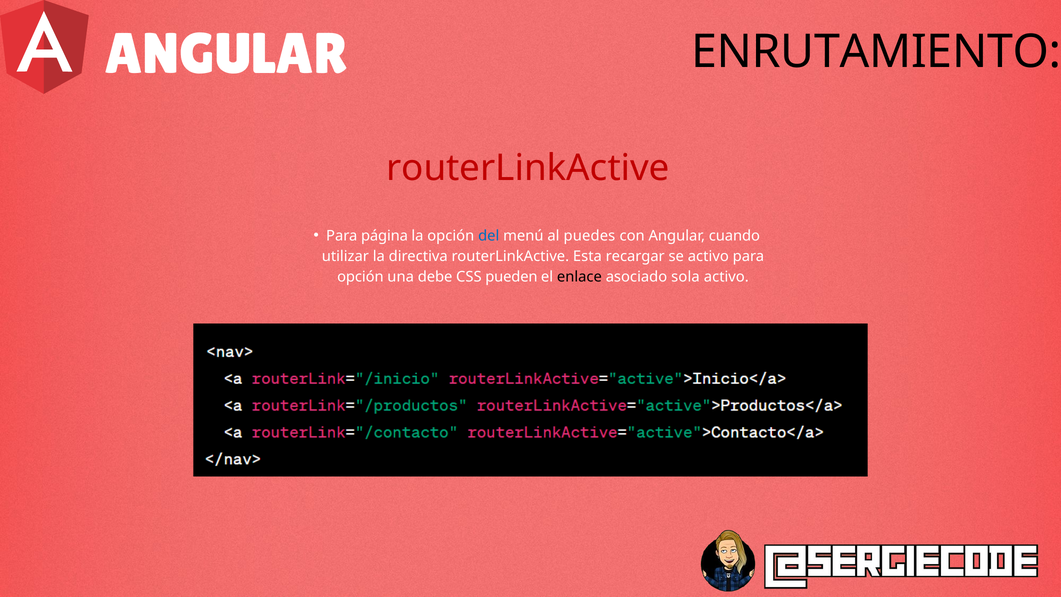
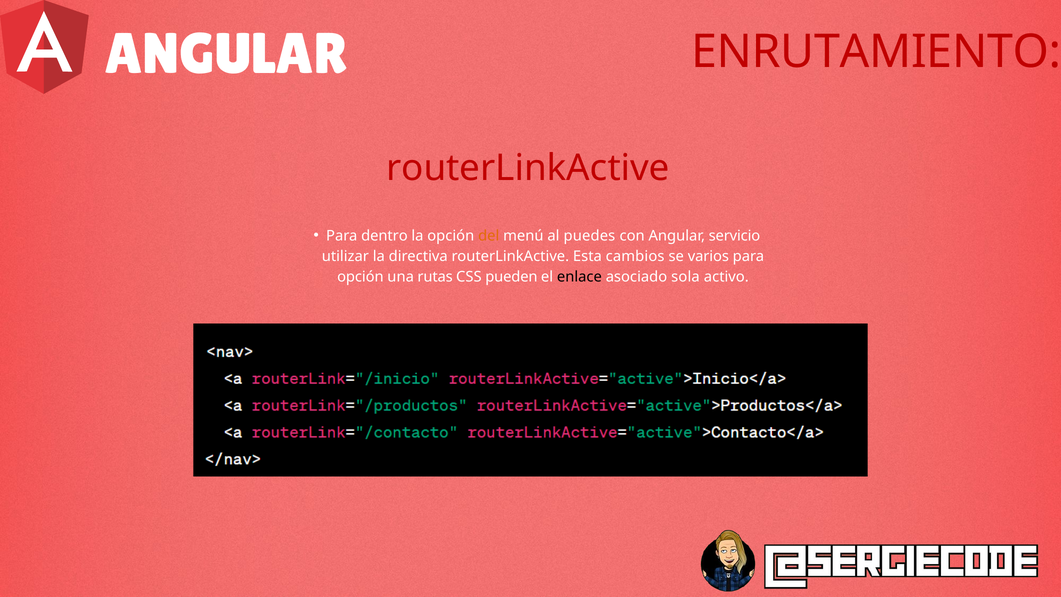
ENRUTAMIENTO colour: black -> red (876, 52)
página: página -> dentro (384, 236)
del colour: blue -> orange (489, 236)
cuando: cuando -> servicio (734, 236)
recargar: recargar -> cambios (635, 256)
se activo: activo -> varios (708, 256)
debe: debe -> rutas (435, 277)
